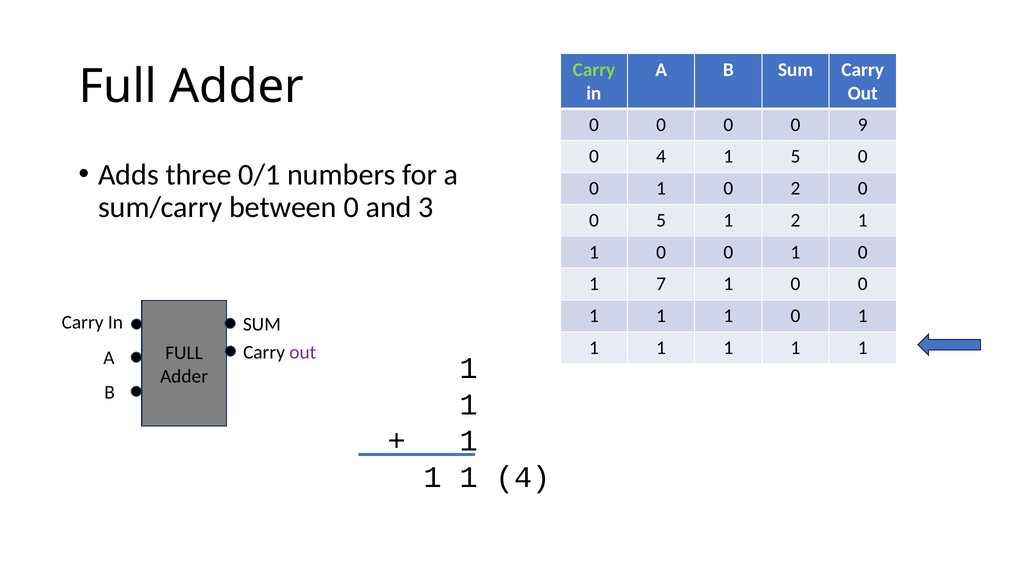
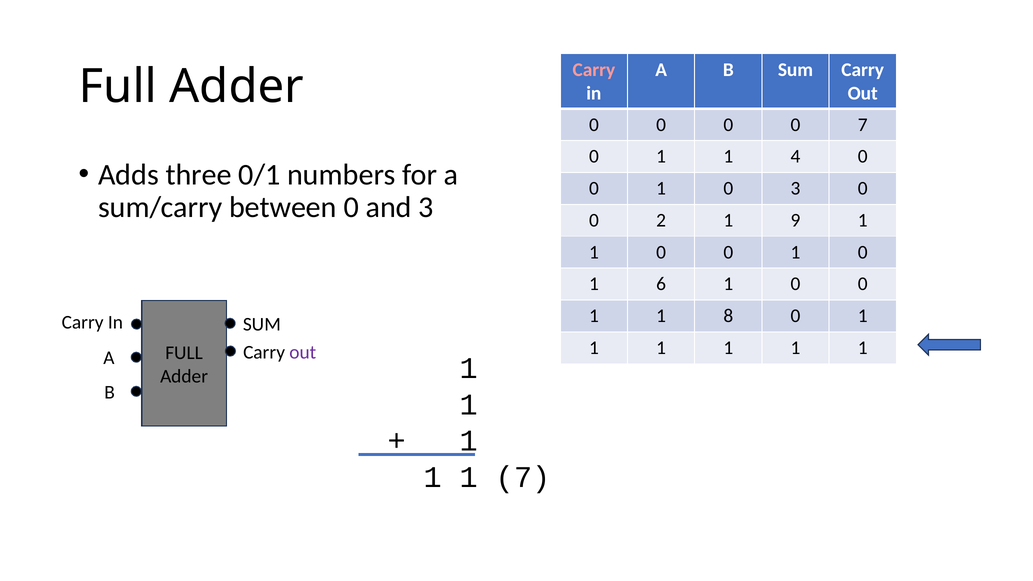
Carry colour: light green -> pink (594, 70)
0 9: 9 -> 7 (863, 125)
4: 4 -> 1 (661, 157)
1 5: 5 -> 4 (796, 157)
0 2: 2 -> 3 (796, 188)
0 5: 5 -> 2 (661, 220)
1 2: 2 -> 9 (796, 220)
7: 7 -> 6 (661, 284)
1: 1 -> 8 (728, 316)
1 4: 4 -> 7 (523, 477)
